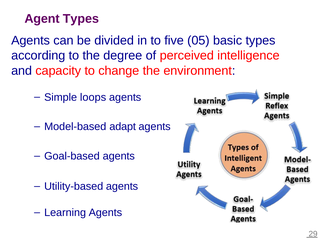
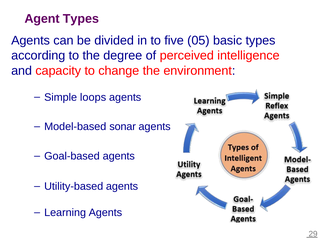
adapt: adapt -> sonar (123, 127)
